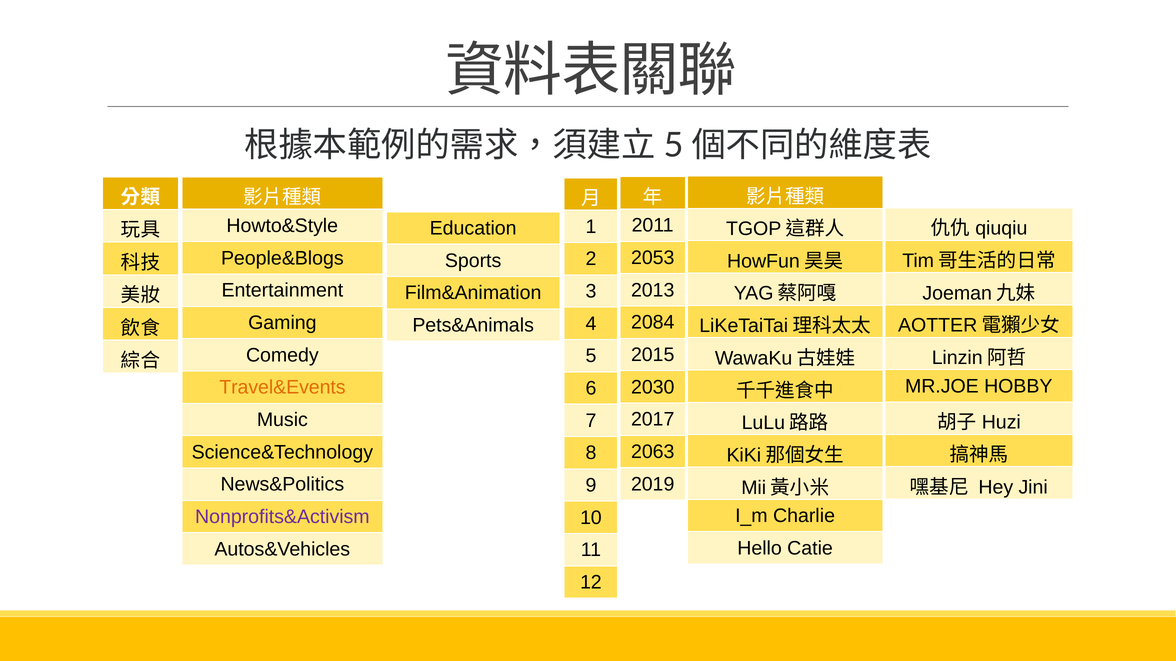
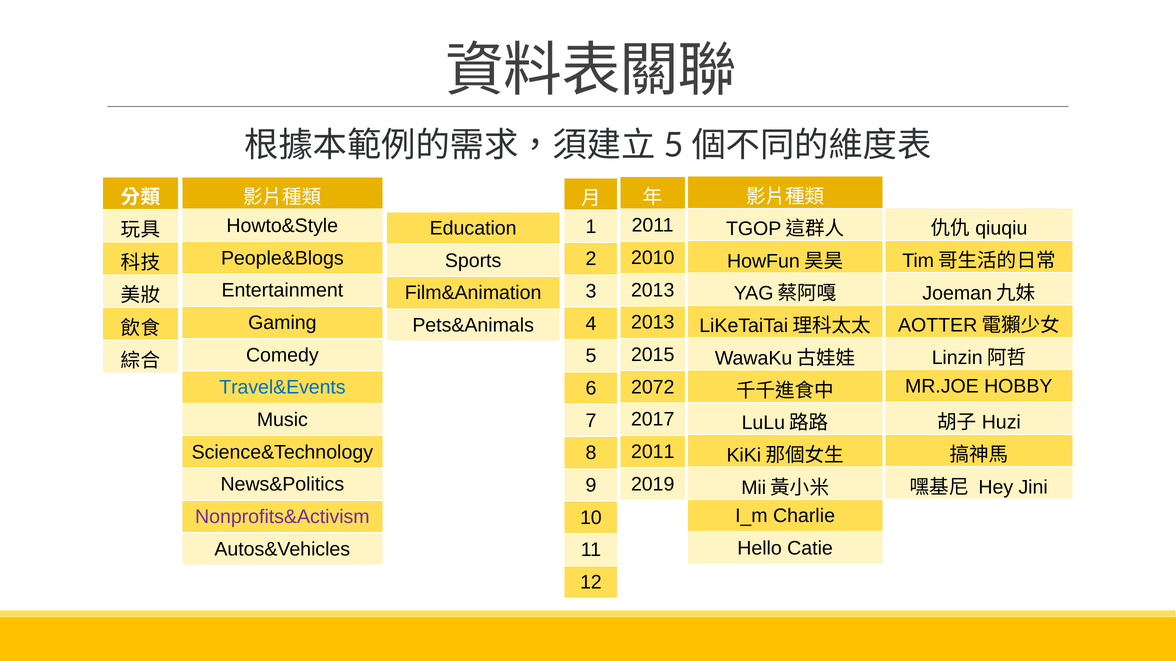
2053: 2053 -> 2010 (653, 258)
2084: 2084 -> 2013 (653, 323)
2030: 2030 -> 2072 (653, 387)
Travel&Events colour: orange -> blue (282, 388)
2063: 2063 -> 2011 (653, 452)
